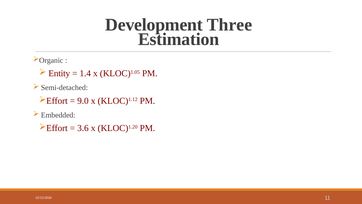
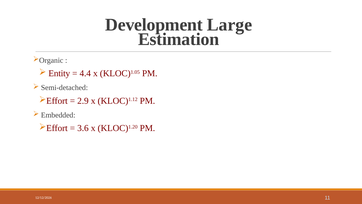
Three: Three -> Large (230, 25)
1.4: 1.4 -> 4.4 (85, 73)
9.0: 9.0 -> 2.9 (83, 101)
